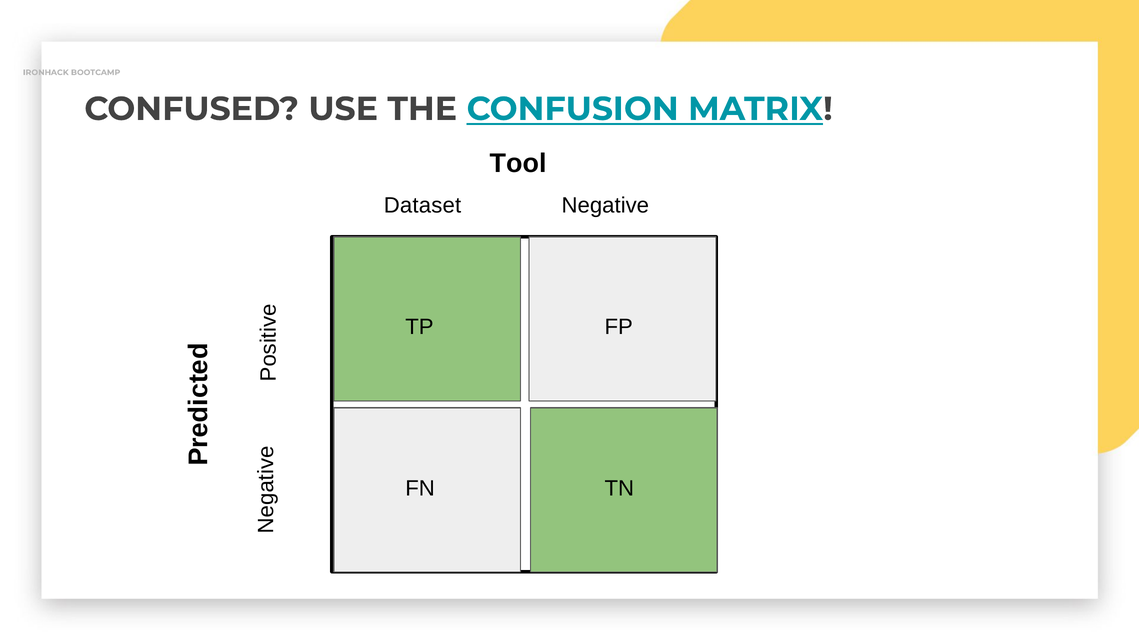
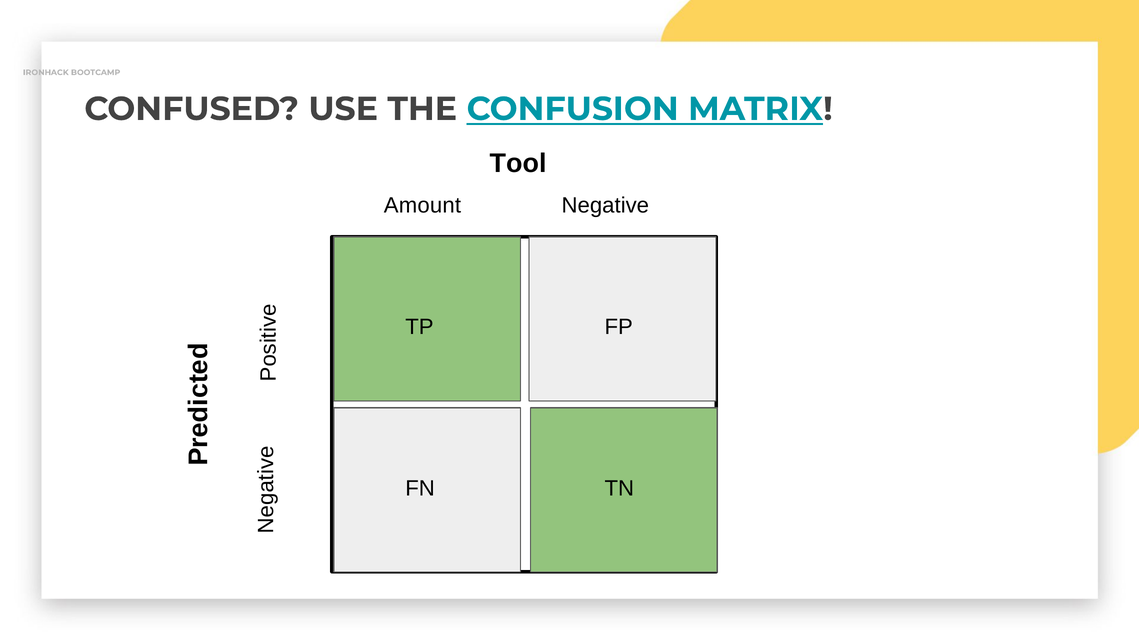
Dataset: Dataset -> Amount (422, 206)
